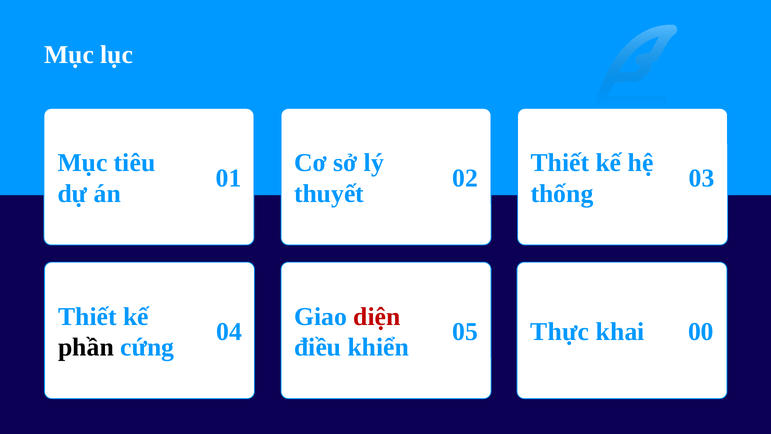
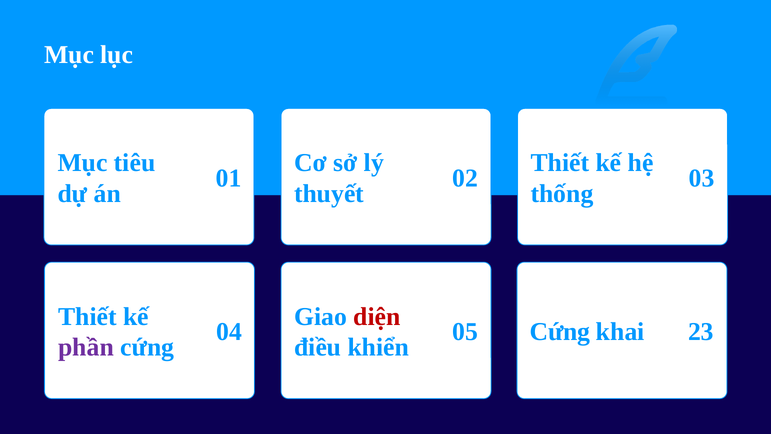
05 Thực: Thực -> Cứng (560, 332)
00: 00 -> 23 (701, 332)
phần colour: black -> purple (86, 347)
